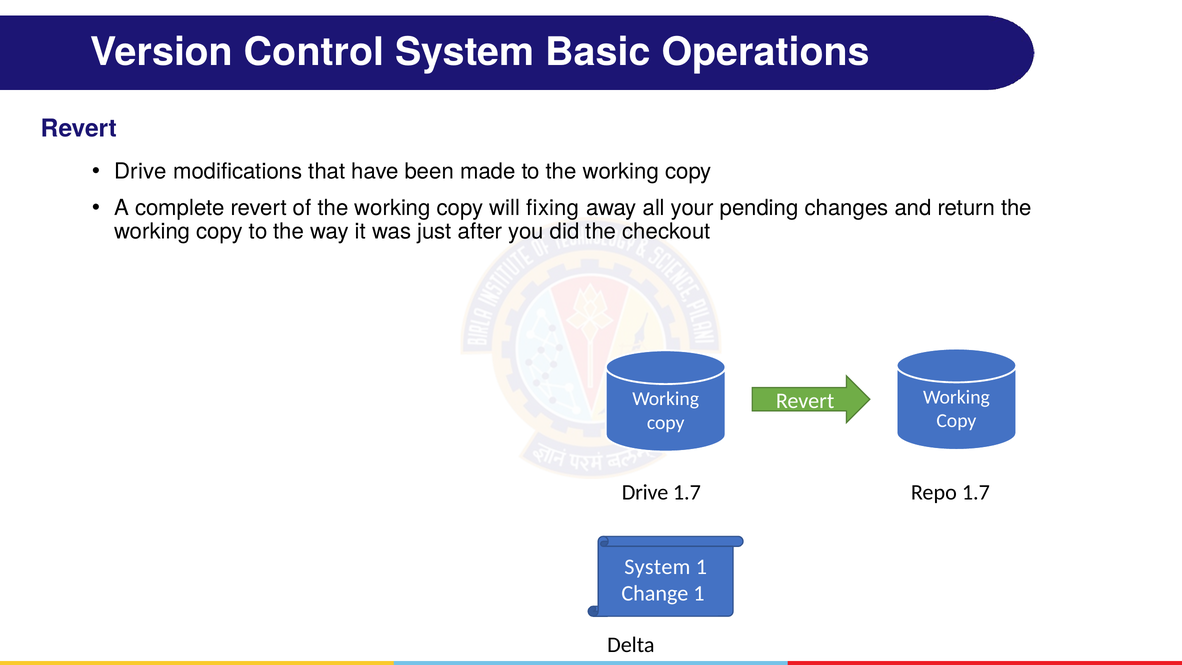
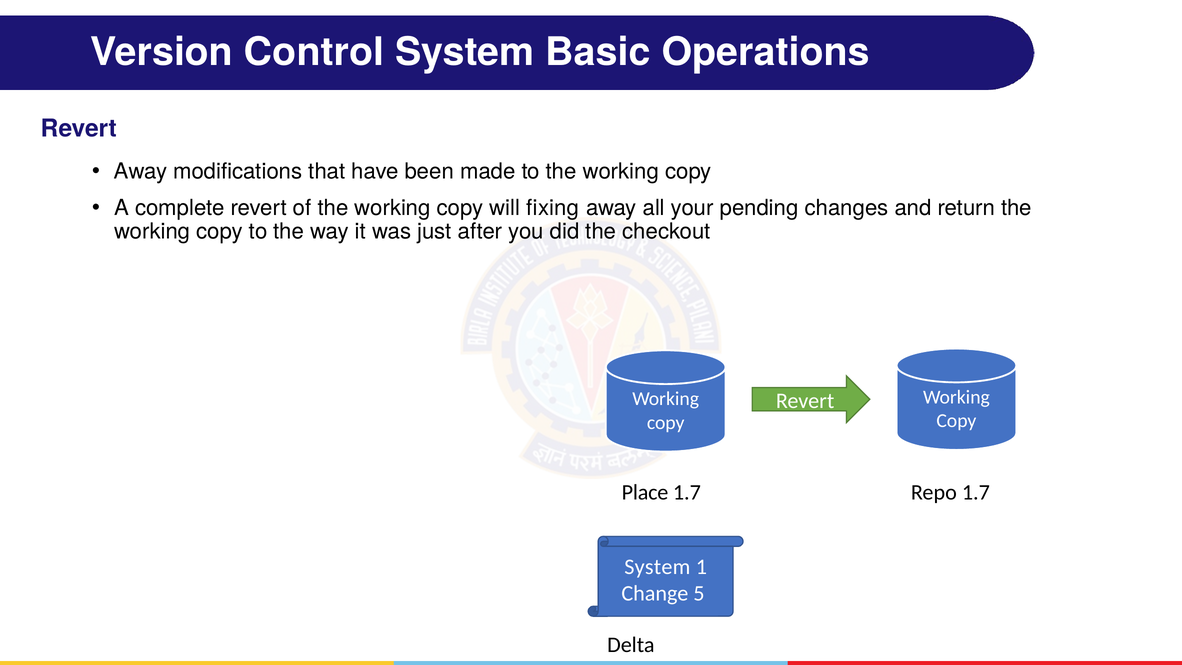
Drive: Drive -> Away (141, 171)
Drive: Drive -> Place (645, 492)
Change 1: 1 -> 5 (699, 594)
